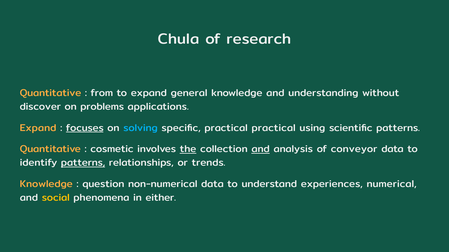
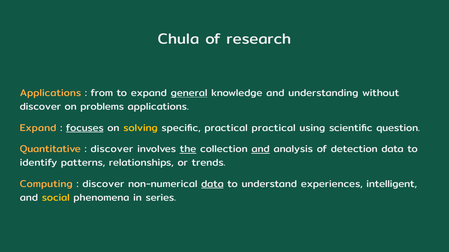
Quantitative: Quantitative -> Applications (50, 93)
general underline: none -> present (189, 93)
solving colour: light blue -> yellow (141, 128)
scientific patterns: patterns -> question (398, 128)
cosmetic: cosmetic -> discover (112, 149)
conveyor: conveyor -> detection (354, 149)
patterns underline: present -> none (83, 163)
Knowledge: Knowledge -> Computing (46, 184)
question: question -> discover (103, 184)
data underline: none -> present (212, 184)
numerical: numerical -> intelligent (392, 184)
either: either -> series (161, 198)
